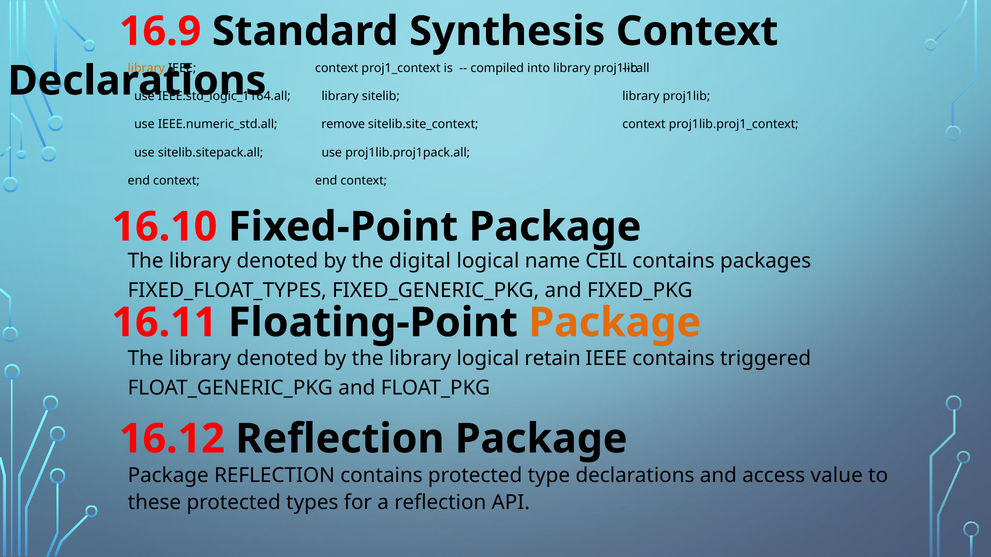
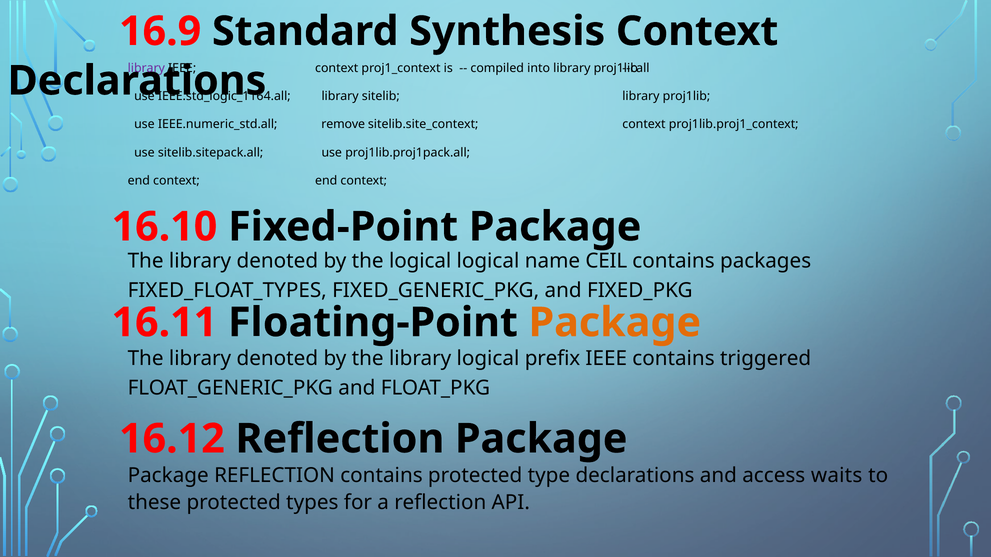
library colour: orange -> purple (146, 68)
the digital: digital -> logical (420, 261)
retain: retain -> prefix (553, 359)
value: value -> waits (837, 476)
